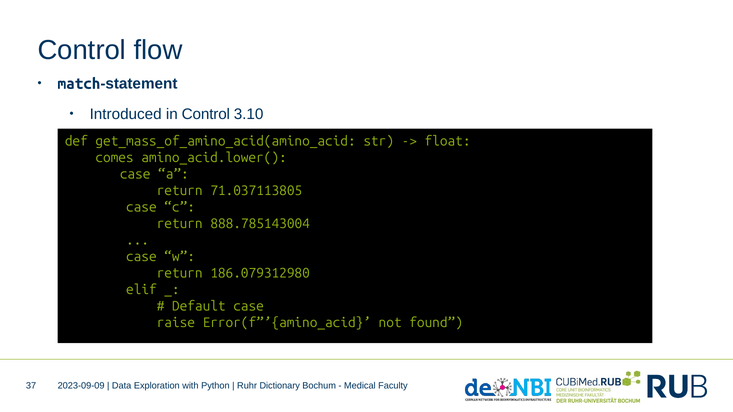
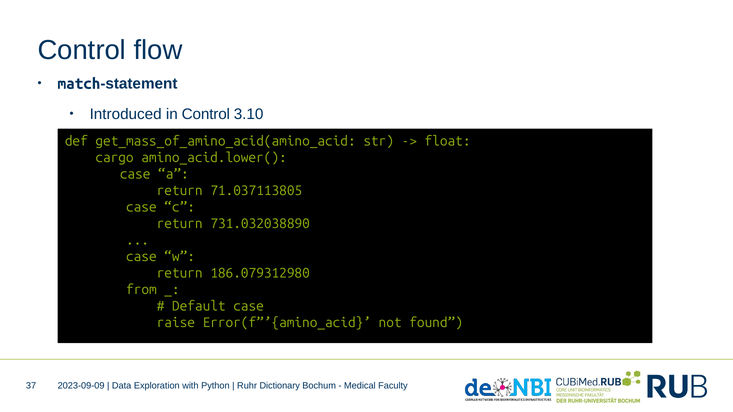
comes: comes -> cargo (115, 158)
888.785143004: 888.785143004 -> 731.032038890 (260, 224)
elif: elif -> from (141, 290)
